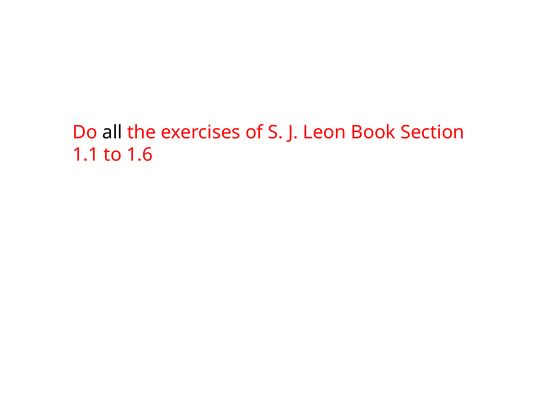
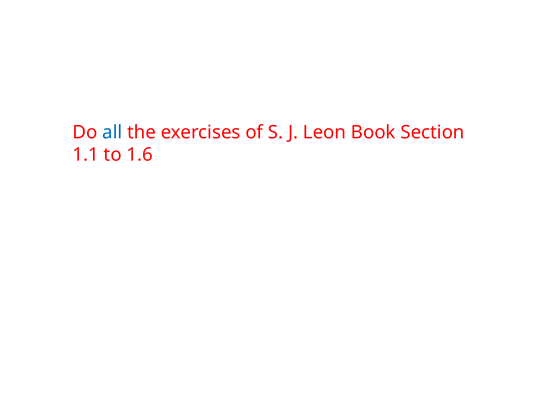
all colour: black -> blue (112, 132)
